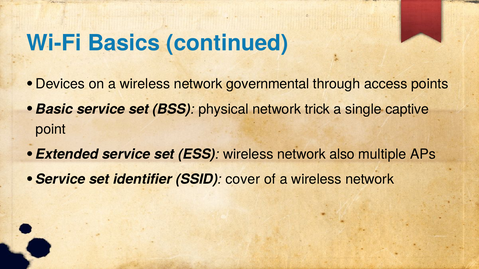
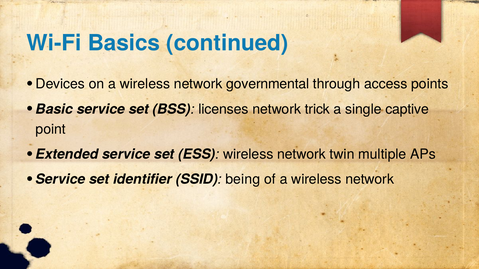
physical: physical -> licenses (223, 109)
also: also -> twin (342, 155)
cover: cover -> being (243, 180)
